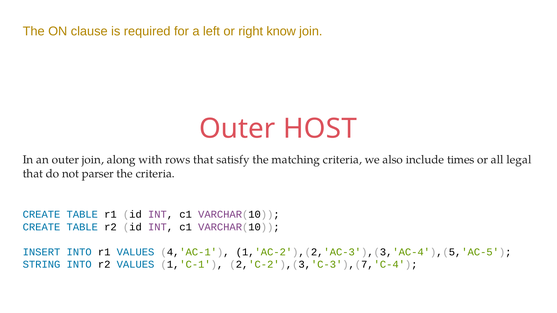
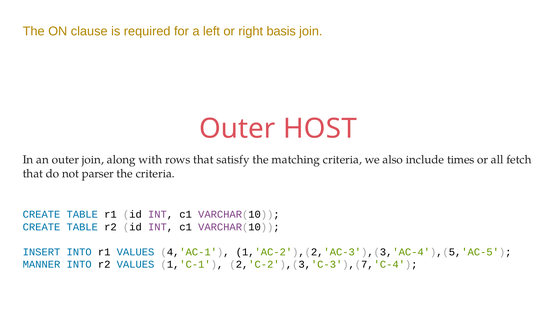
know: know -> basis (281, 31)
legal: legal -> fetch (519, 160)
STRING: STRING -> MANNER (42, 265)
